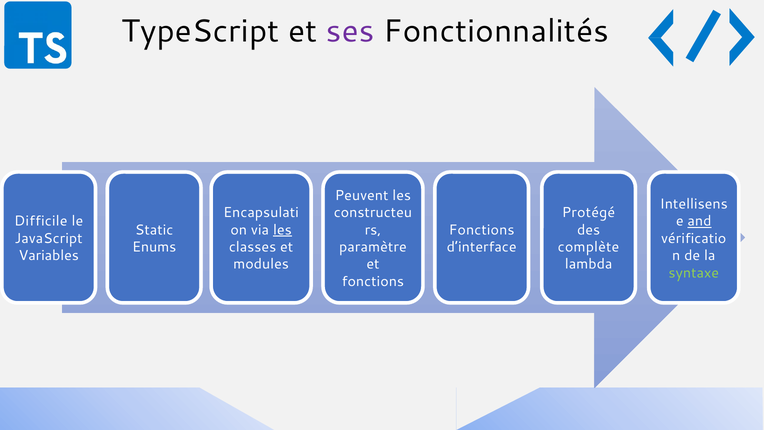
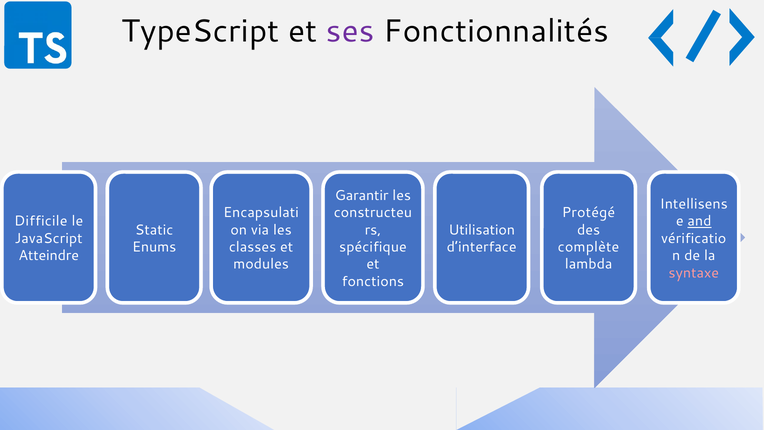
Peuvent: Peuvent -> Garantir (362, 195)
les underline: present -> none (282, 230)
Fonctions: Fonctions -> Utilisation (482, 230)
paramètre: paramètre -> spécifique (373, 247)
Variables: Variables -> Atteindre (49, 255)
syntaxe colour: light green -> pink (694, 273)
